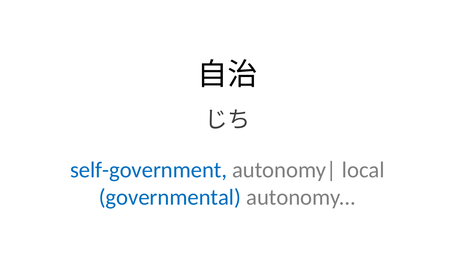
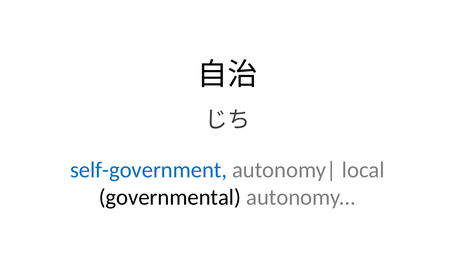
governmental colour: blue -> black (170, 197)
